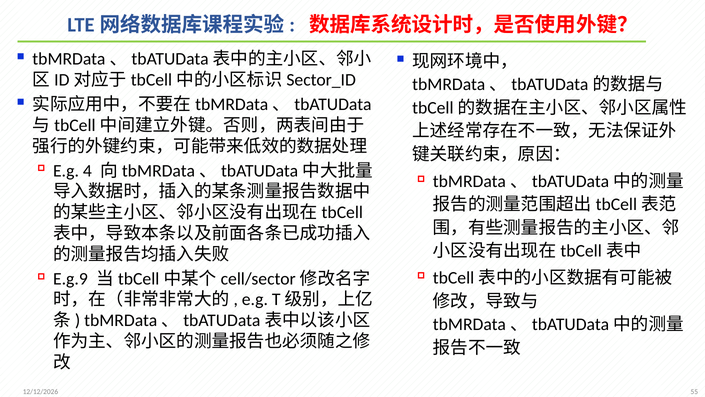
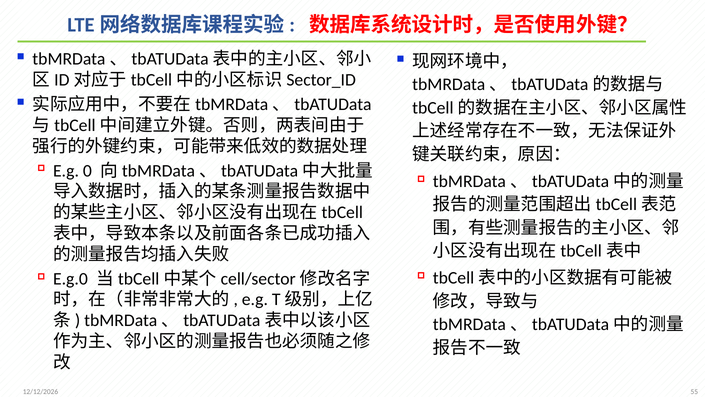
4: 4 -> 0 (87, 170)
E.g.9: E.g.9 -> E.g.0 (70, 278)
